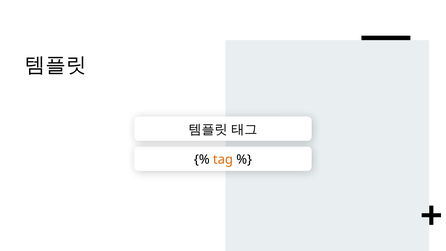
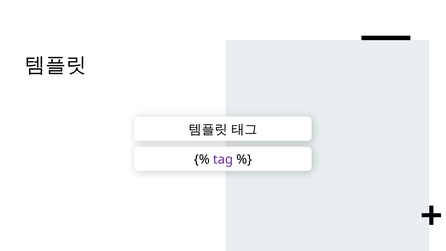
tag colour: orange -> purple (223, 160)
